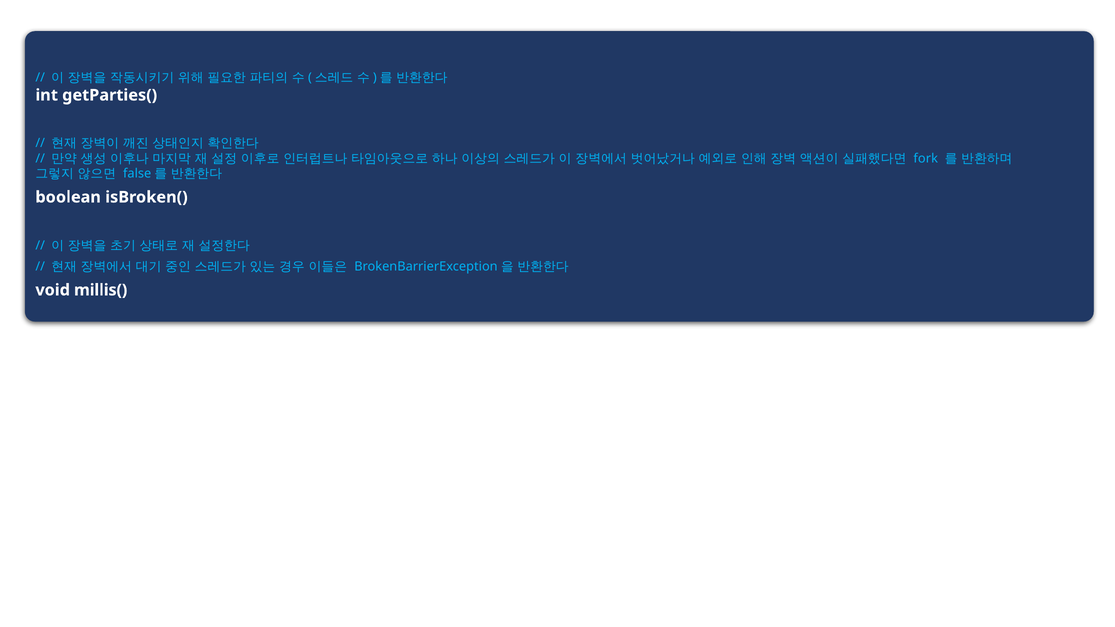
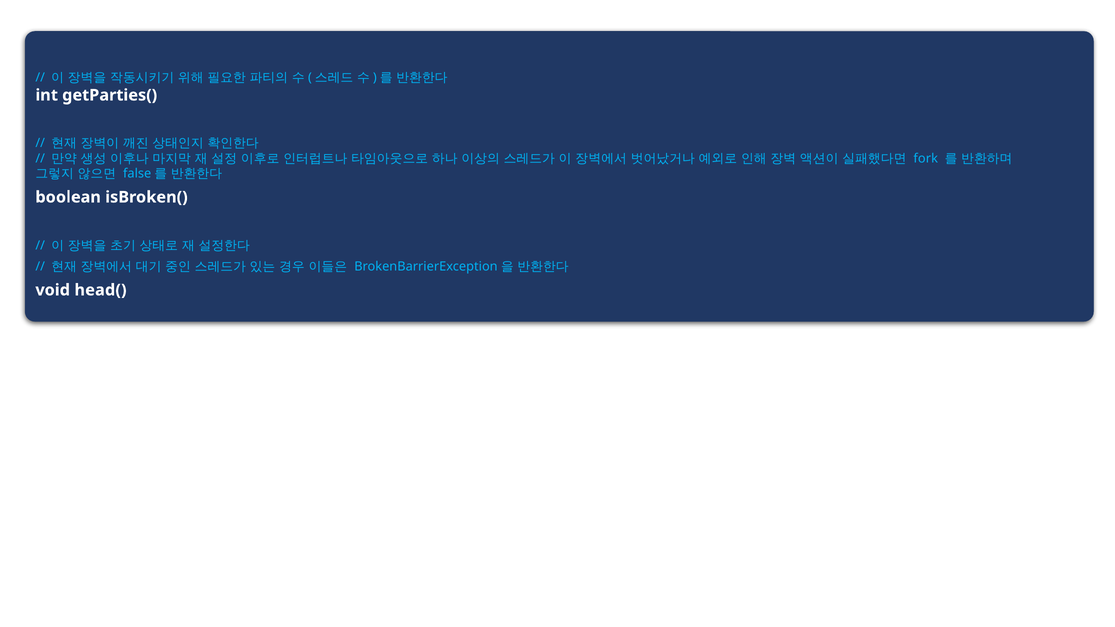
millis(: millis( -> head( (101, 290)
